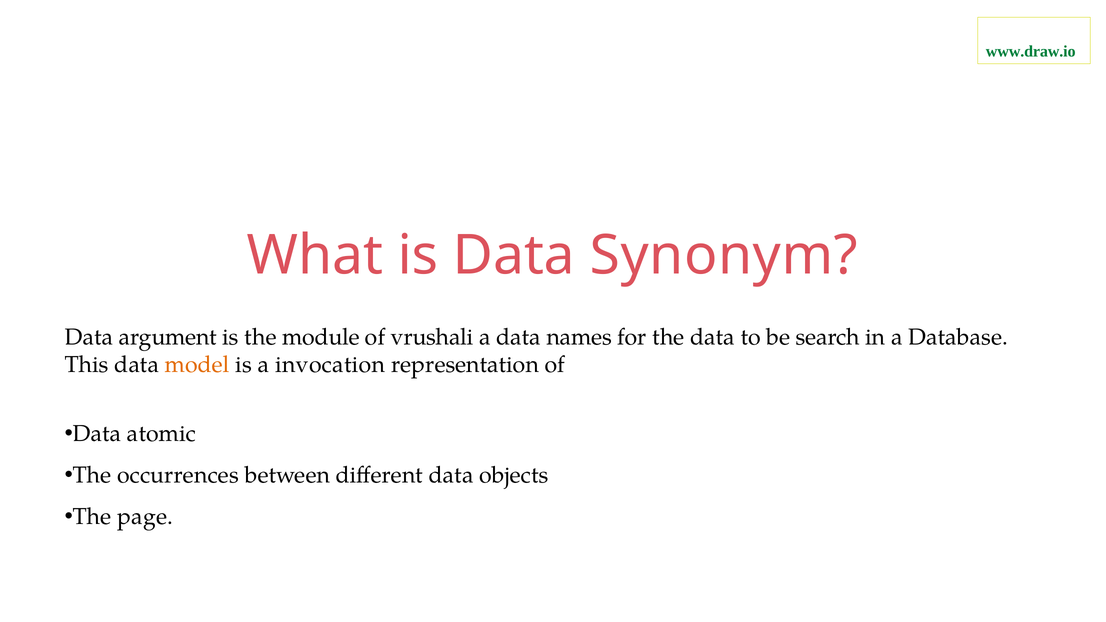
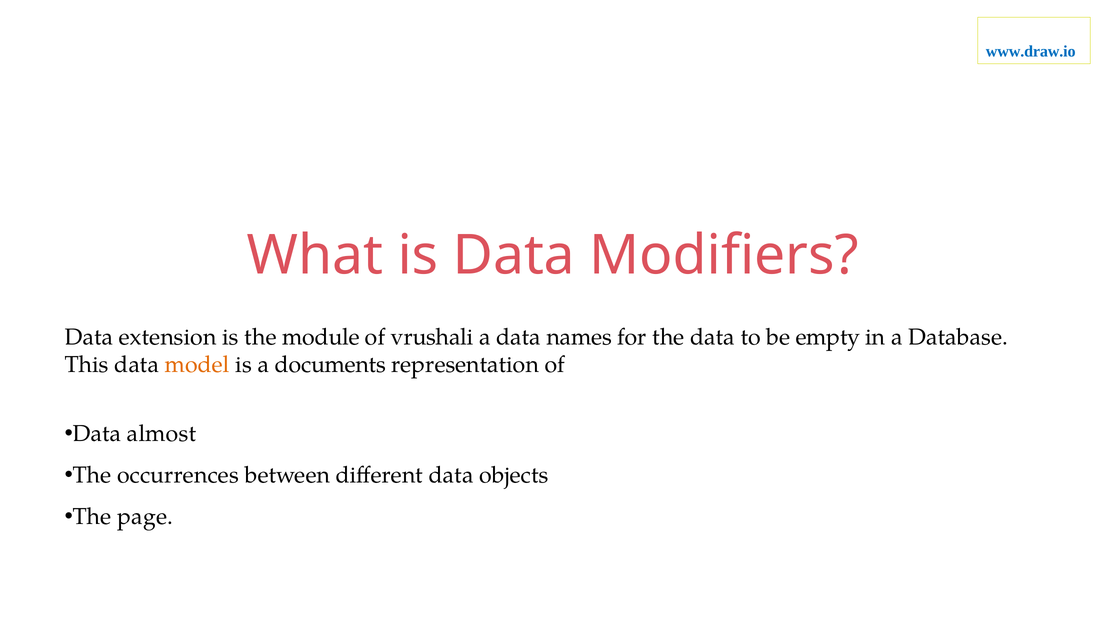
www.draw.io colour: green -> blue (1031, 51)
Synonym: Synonym -> Modifiers (724, 255)
argument: argument -> extension (168, 337)
search: search -> empty (828, 337)
invocation: invocation -> documents (330, 365)
atomic: atomic -> almost (162, 434)
